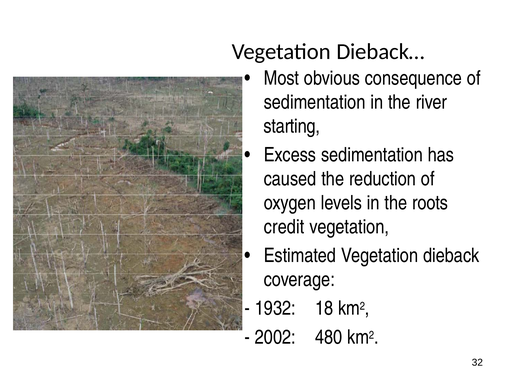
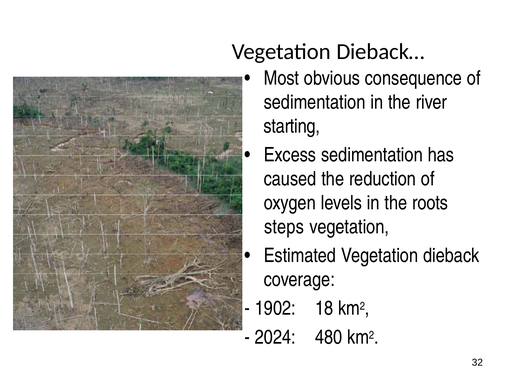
credit: credit -> steps (284, 227)
1932: 1932 -> 1902 (275, 308)
2002: 2002 -> 2024 (275, 337)
